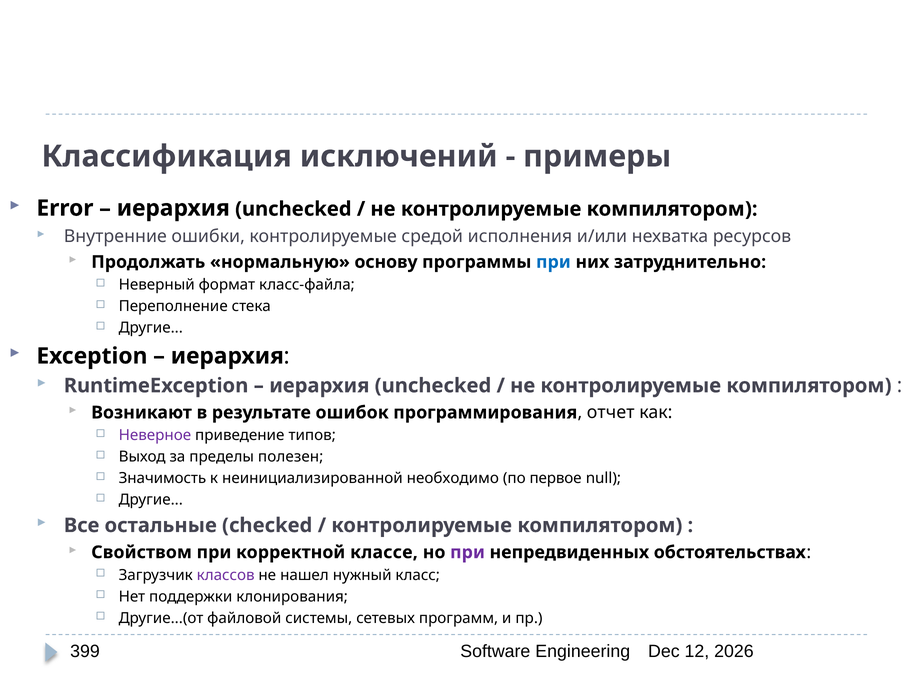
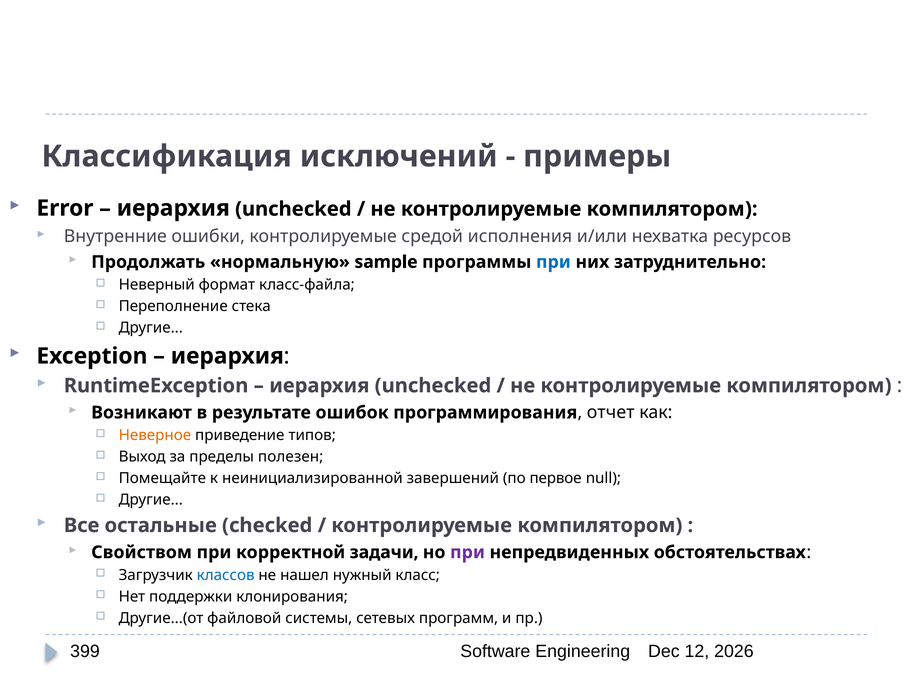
основу: основу -> sample (386, 262)
Неверное colour: purple -> orange (155, 435)
Значимость: Значимость -> Помещайте (162, 478)
необходимо: необходимо -> завершений (453, 478)
классе: классе -> задачи (384, 552)
классов colour: purple -> blue (226, 575)
